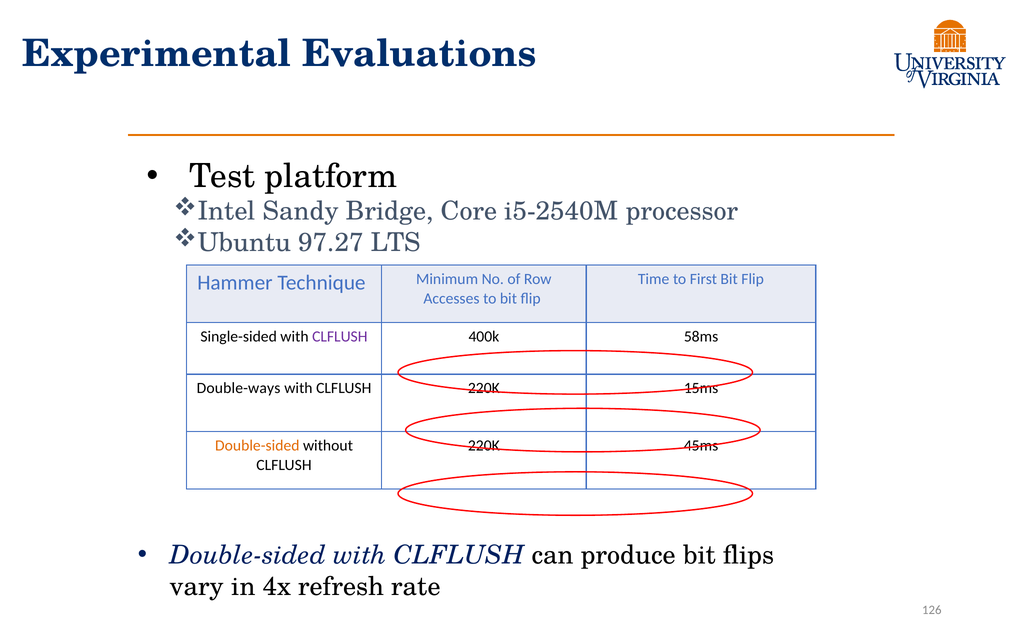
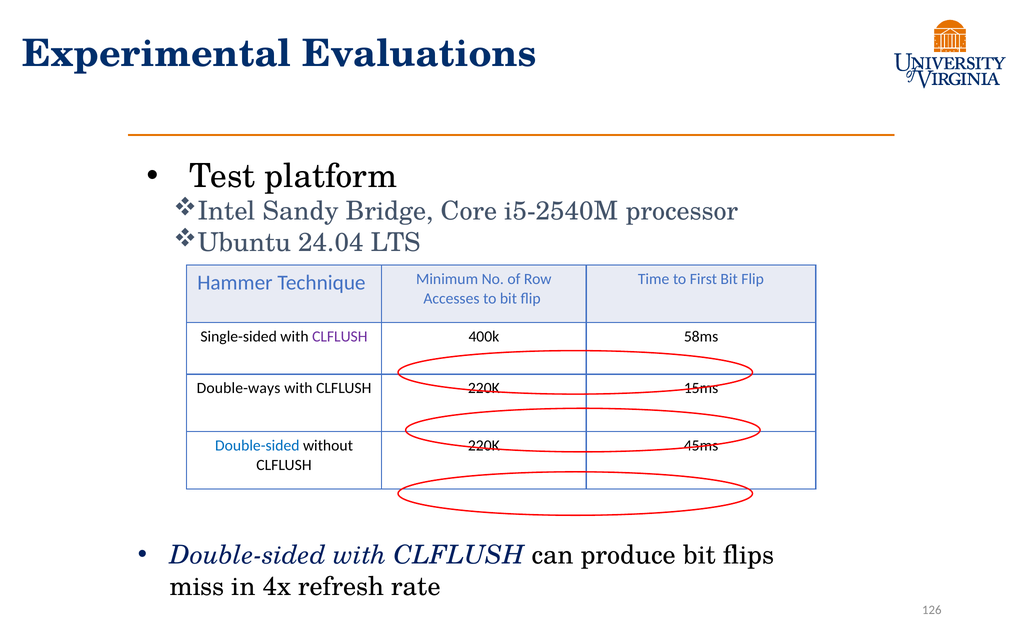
97.27: 97.27 -> 24.04 (331, 243)
Double-sided colour: orange -> blue (257, 446)
vary: vary -> miss (197, 586)
